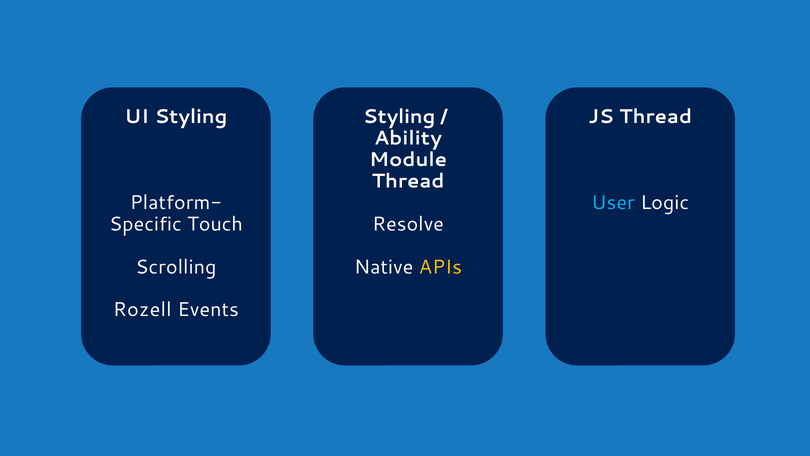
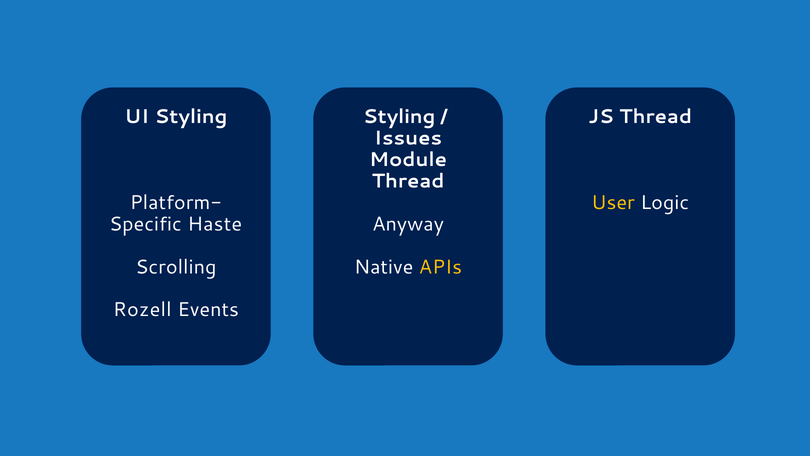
Ability: Ability -> Issues (408, 138)
User colour: light blue -> yellow (613, 202)
Touch: Touch -> Haste (215, 224)
Resolve: Resolve -> Anyway (408, 224)
